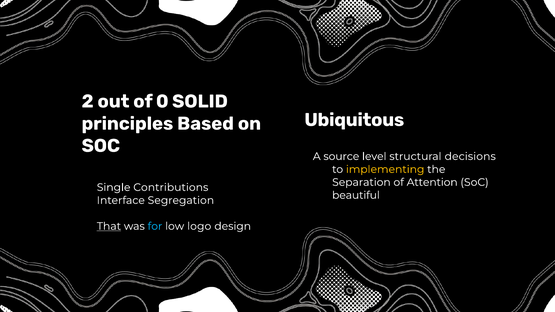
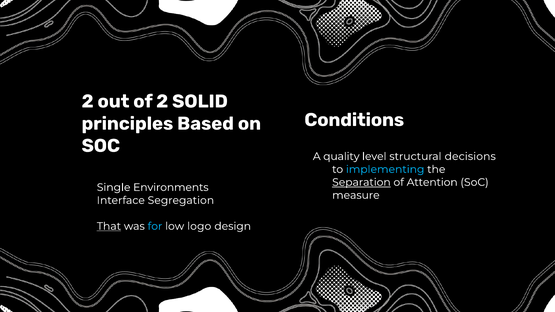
of 0: 0 -> 2 (162, 101)
Ubiquitous: Ubiquitous -> Conditions (354, 120)
source: source -> quality (341, 156)
implementing colour: yellow -> light blue (385, 169)
Separation underline: none -> present (361, 182)
Contributions: Contributions -> Environments (171, 187)
beautiful: beautiful -> measure (356, 195)
